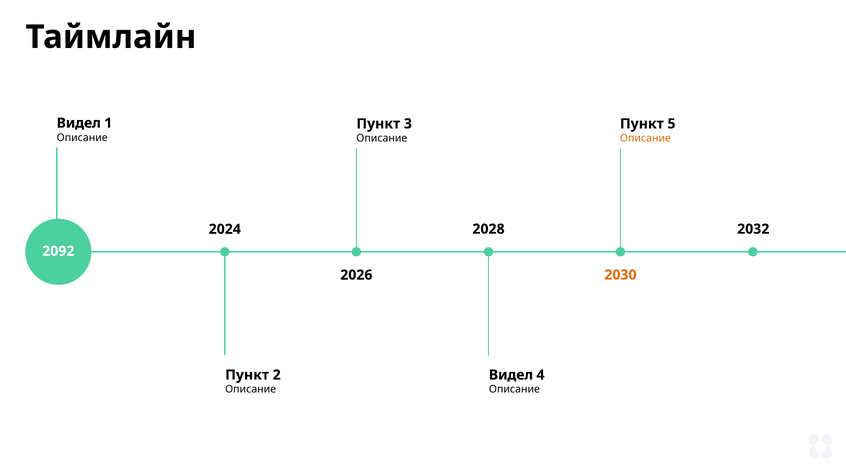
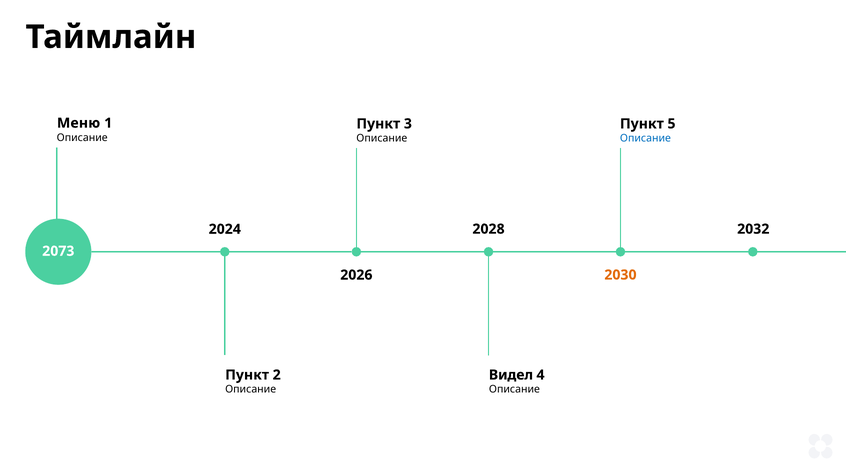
Видел: Видел -> Меню (79, 123)
Описание colour: orange -> blue (645, 138)
2092: 2092 -> 2073 (58, 251)
